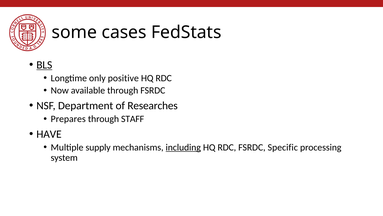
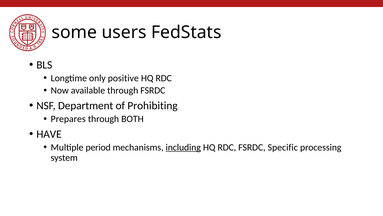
cases: cases -> users (124, 32)
BLS underline: present -> none (44, 65)
Researches: Researches -> Prohibiting (153, 105)
STAFF: STAFF -> BOTH (132, 119)
supply: supply -> period (98, 147)
